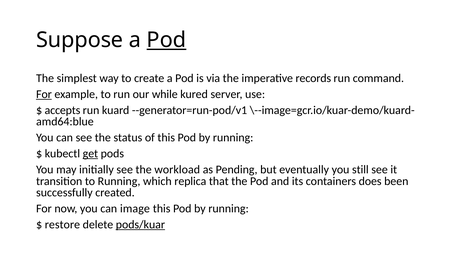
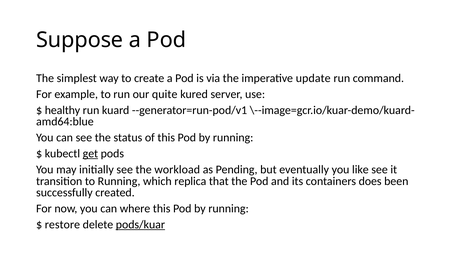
Pod underline: present -> none (166, 40)
records: records -> update (313, 78)
For underline: present -> none (44, 94)
while: while -> quite (165, 94)
accepts: accepts -> healthy (62, 110)
still: still -> like (360, 169)
image: image -> where (135, 208)
